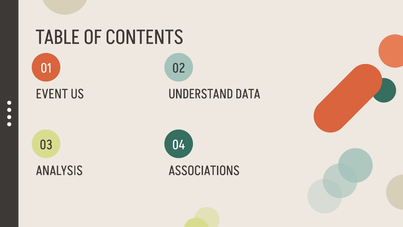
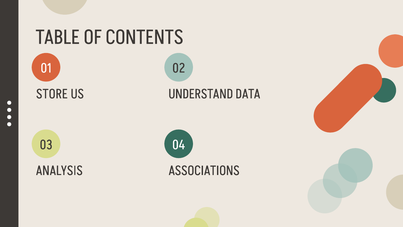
EVENT: EVENT -> STORE (52, 94)
